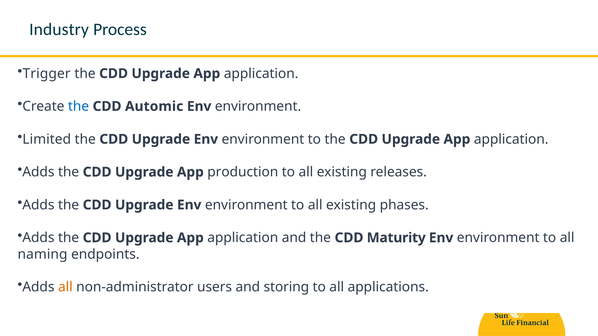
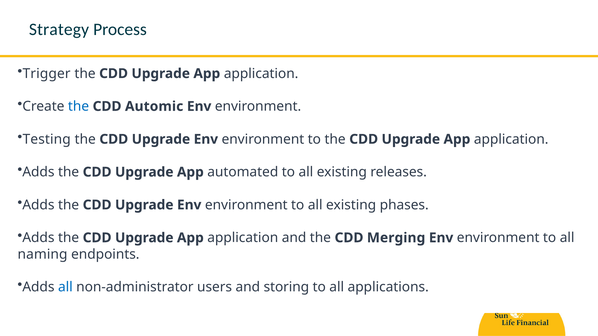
Industry: Industry -> Strategy (59, 29)
Limited: Limited -> Testing (47, 139)
production: production -> automated (243, 172)
Maturity: Maturity -> Merging (396, 238)
all colour: orange -> blue (65, 287)
